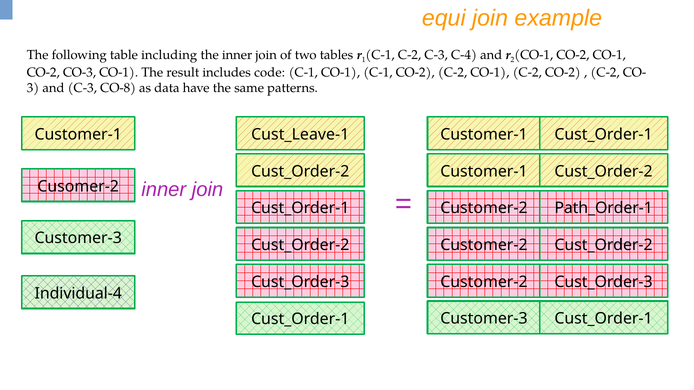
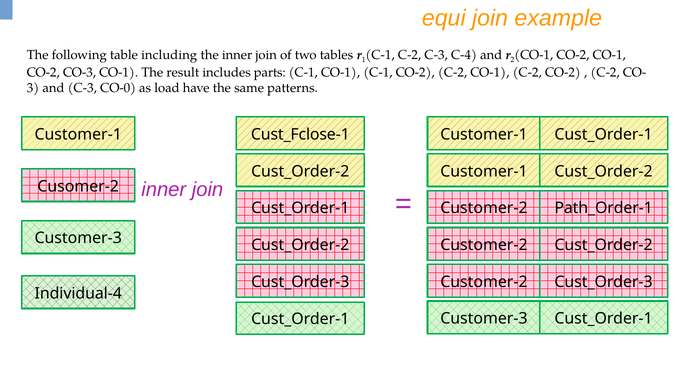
code: code -> parts (270, 73)
CO-8: CO-8 -> CO-0 (118, 88)
data: data -> load (167, 88)
Cust_Leave-1: Cust_Leave-1 -> Cust_Fclose-1 (300, 135)
